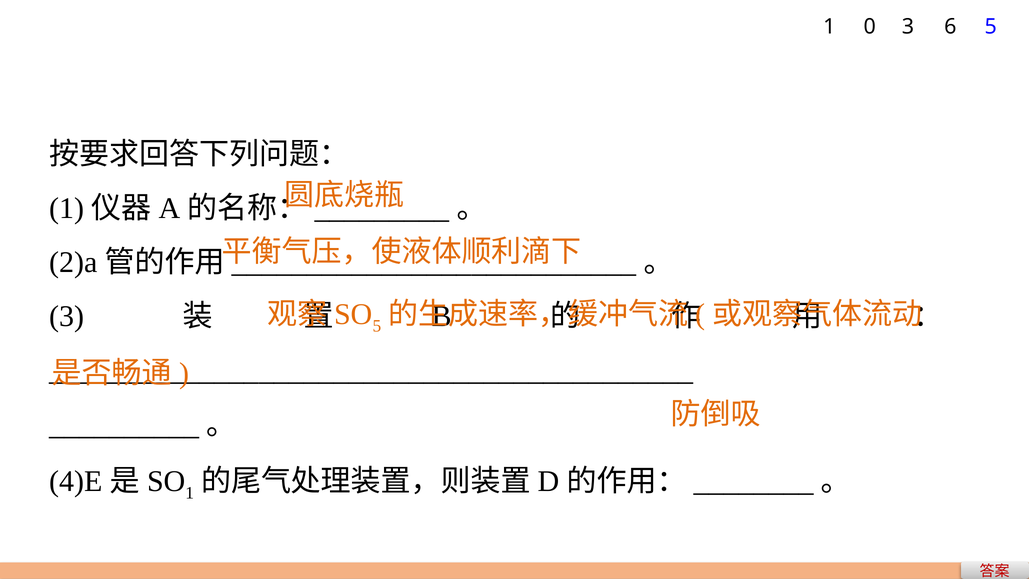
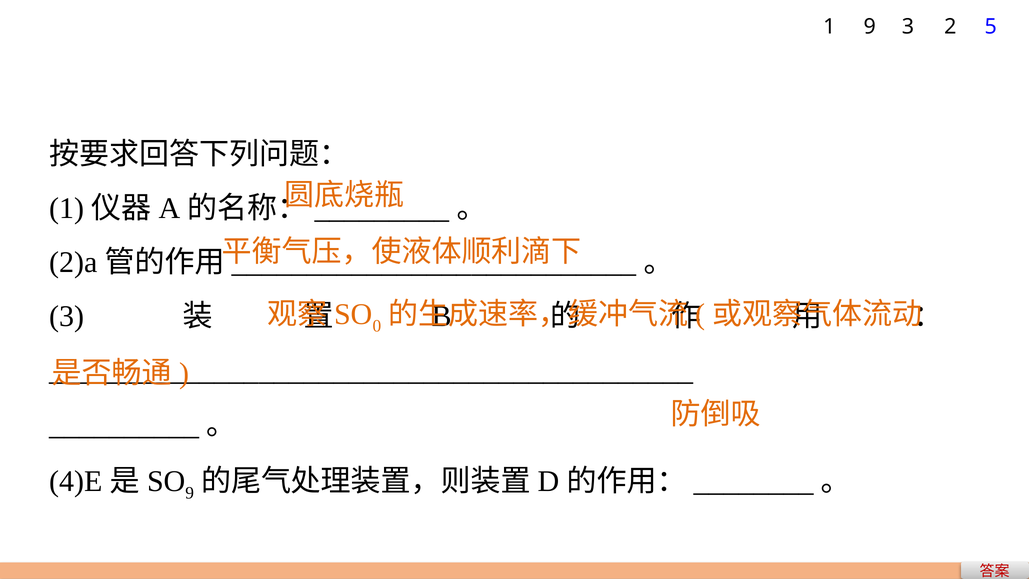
1 0: 0 -> 9 (870, 26)
6: 6 -> 2 (950, 26)
5: 5 -> 0 (377, 326)
1: 1 -> 9 (190, 493)
